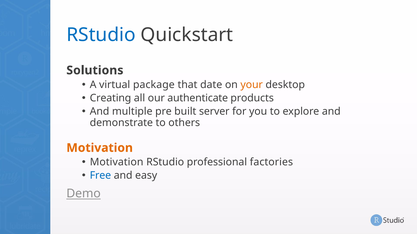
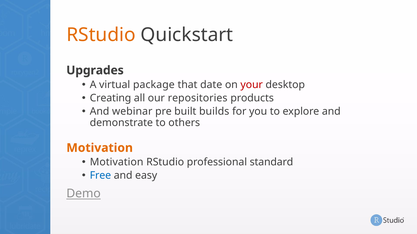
RStudio colour: blue -> orange (101, 35)
Solutions: Solutions -> Upgrades (95, 71)
your colour: orange -> red (252, 85)
authenticate: authenticate -> repositories (198, 98)
multiple: multiple -> webinar (132, 112)
server: server -> builds (214, 112)
factories: factories -> standard (271, 163)
